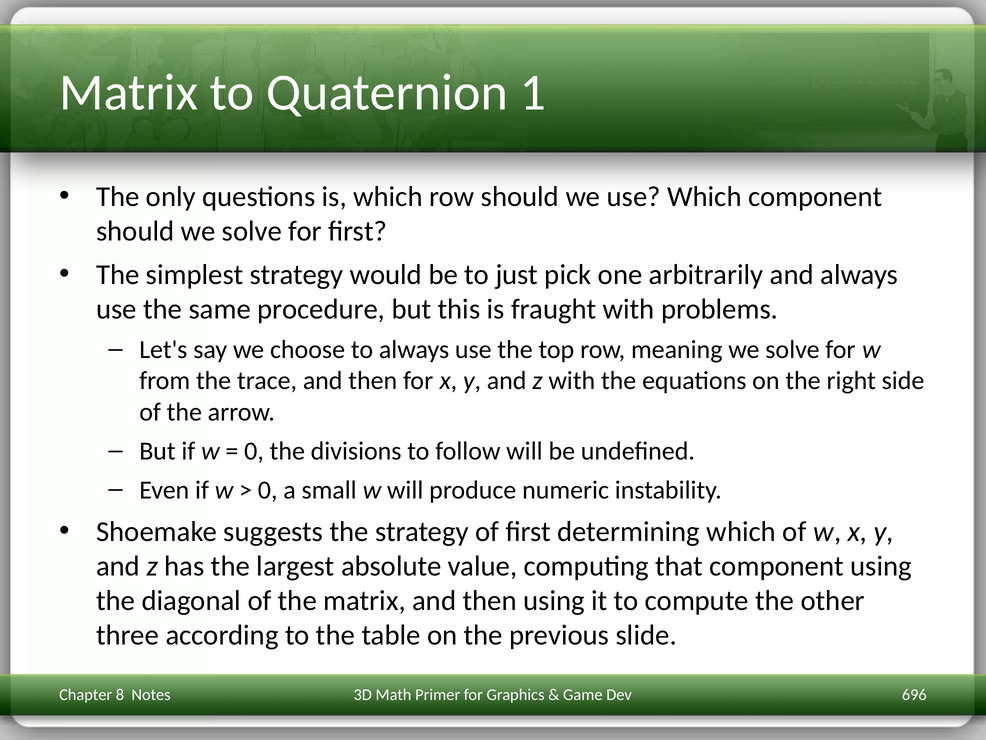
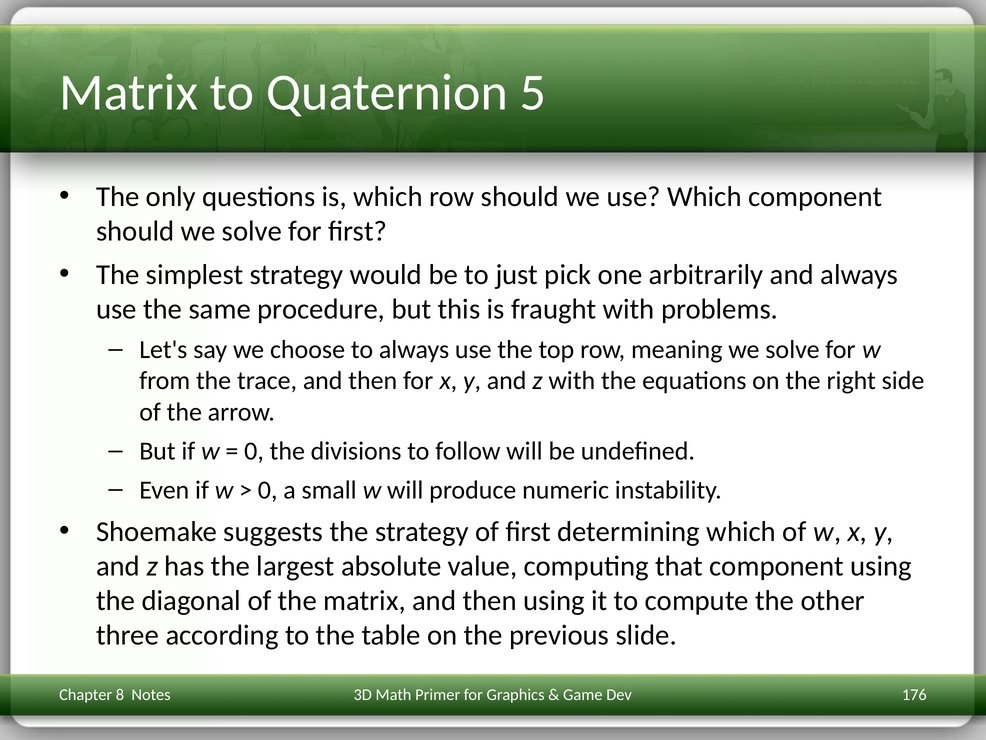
1: 1 -> 5 (533, 92)
696: 696 -> 176 (914, 694)
